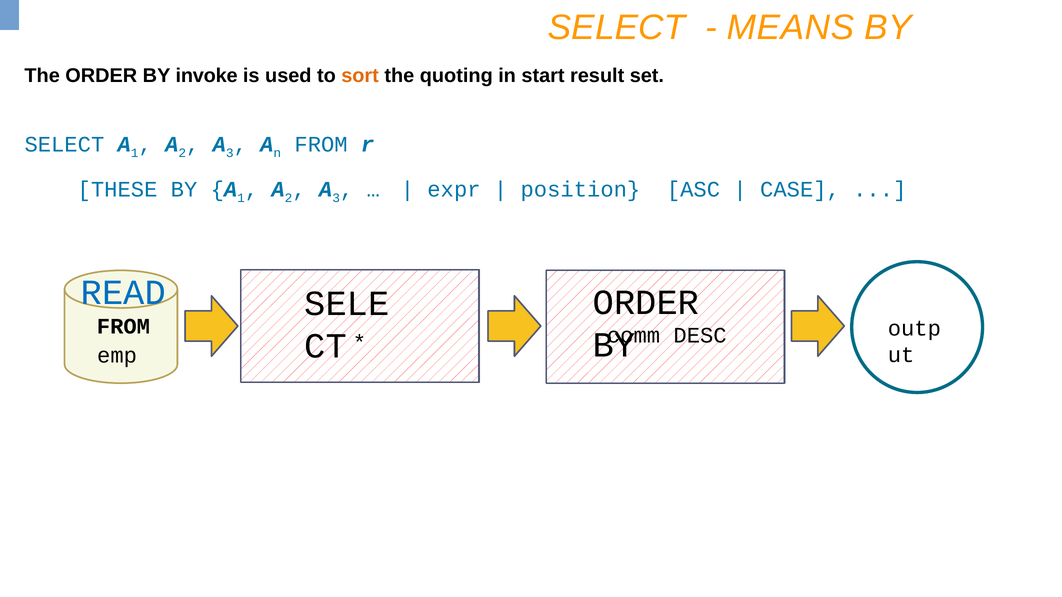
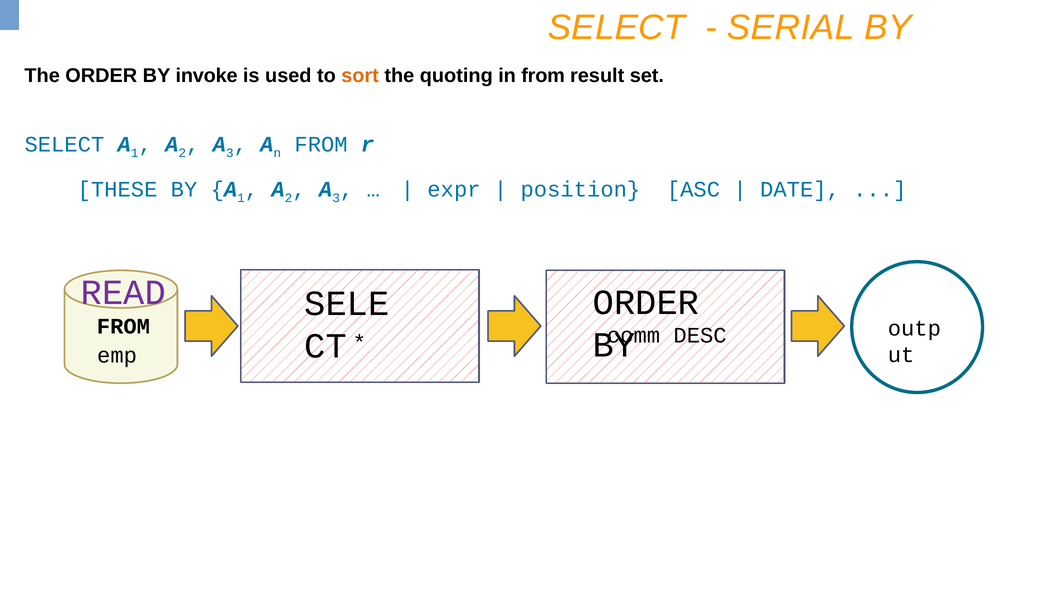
MEANS: MEANS -> SERIAL (791, 28)
in start: start -> from (543, 76)
CASE: CASE -> DATE (800, 190)
READ colour: blue -> purple (123, 293)
